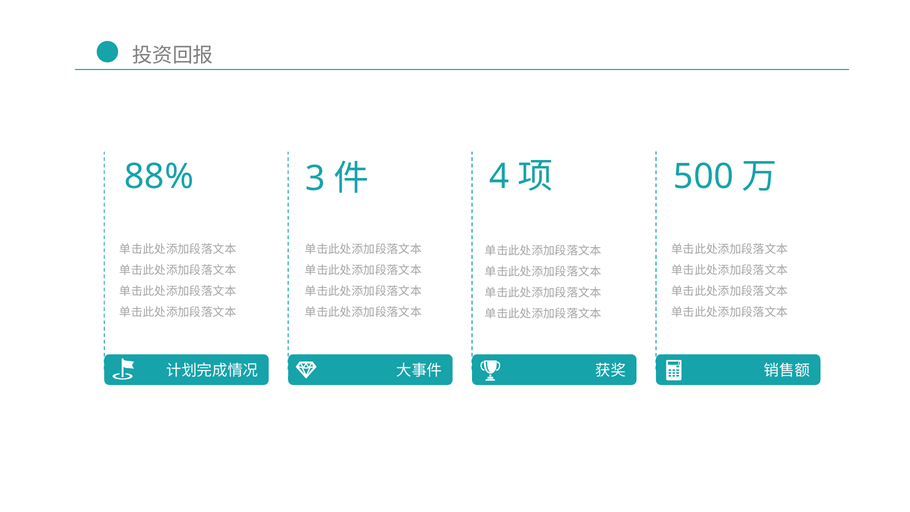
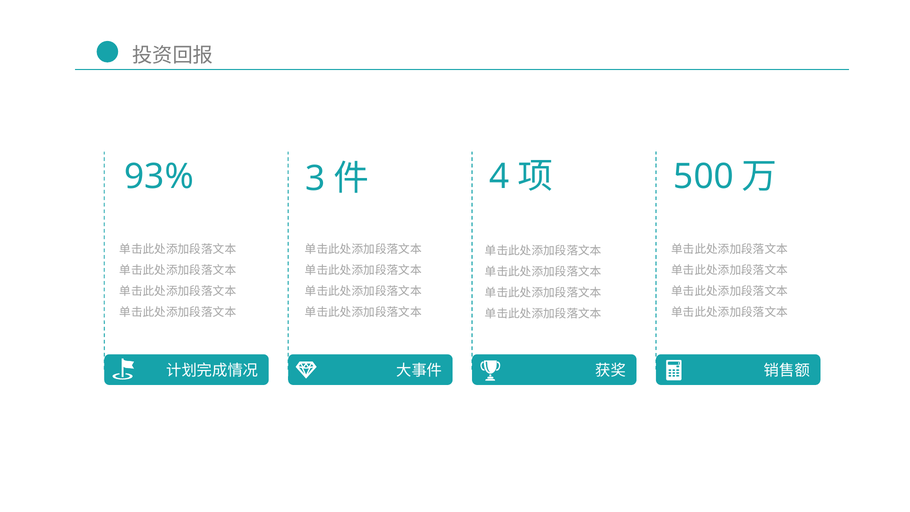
88%: 88% -> 93% (159, 176)
